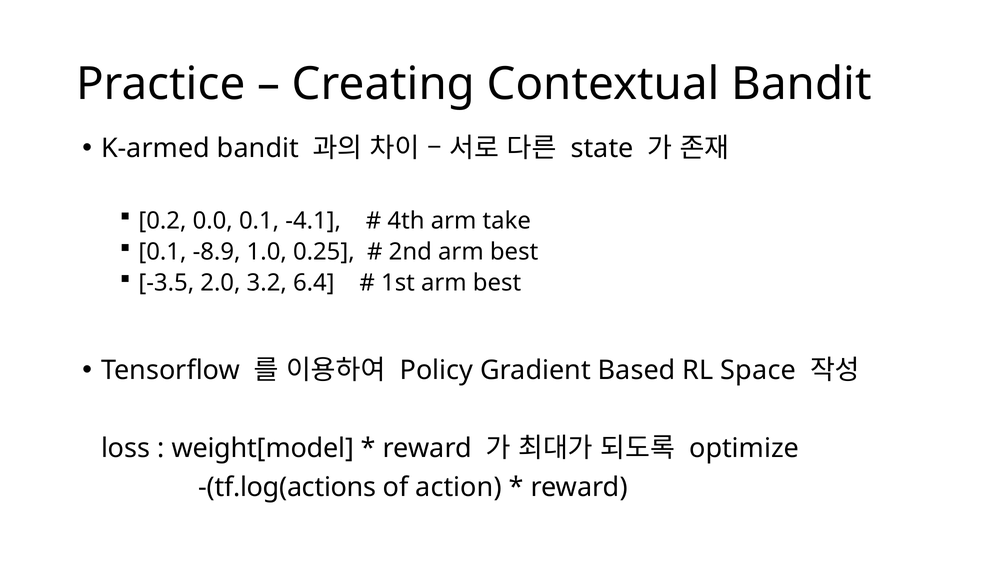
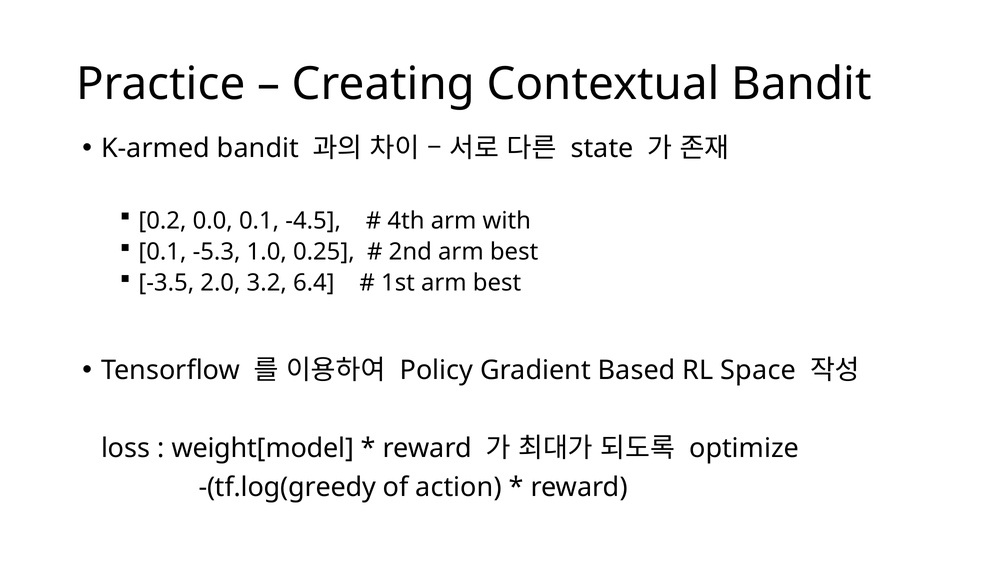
-4.1: -4.1 -> -4.5 (313, 220)
take: take -> with (507, 220)
-8.9: -8.9 -> -5.3 (217, 251)
-(tf.log(actions: -(tf.log(actions -> -(tf.log(greedy (287, 487)
